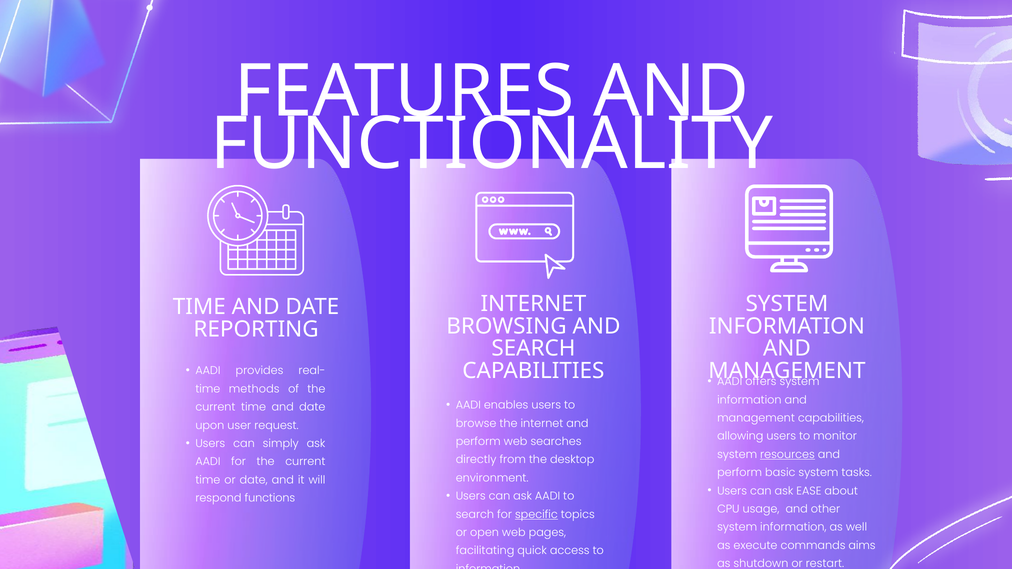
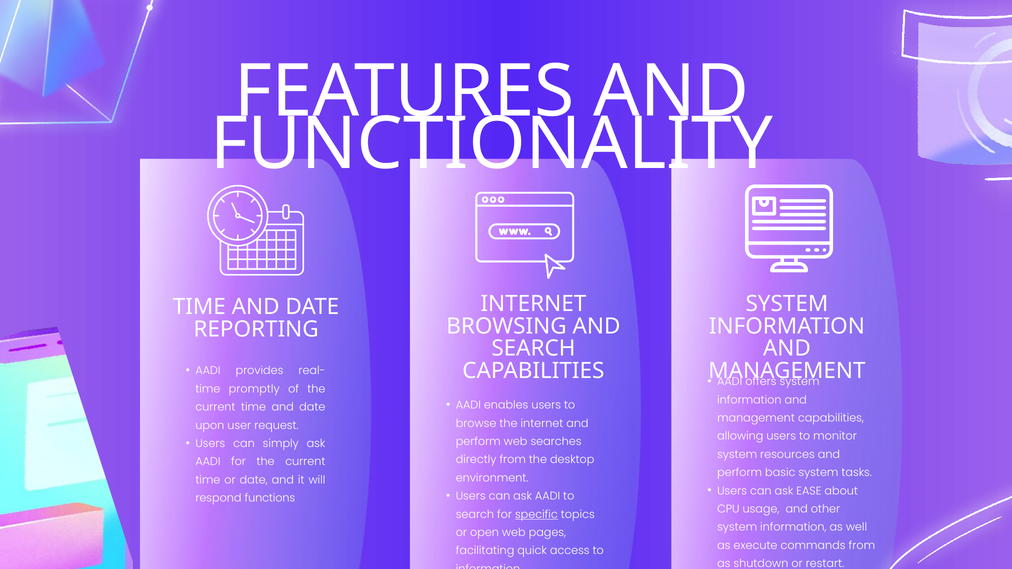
methods: methods -> promptly (254, 389)
resources underline: present -> none (787, 455)
commands aims: aims -> from (862, 546)
